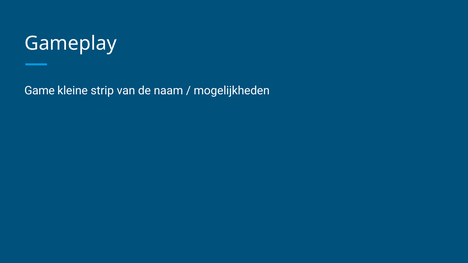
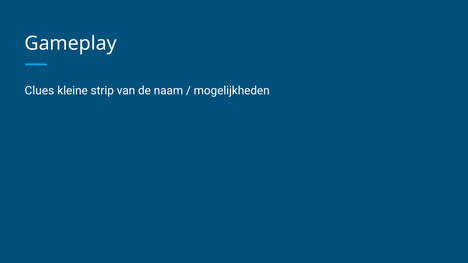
Game: Game -> Clues (39, 91)
